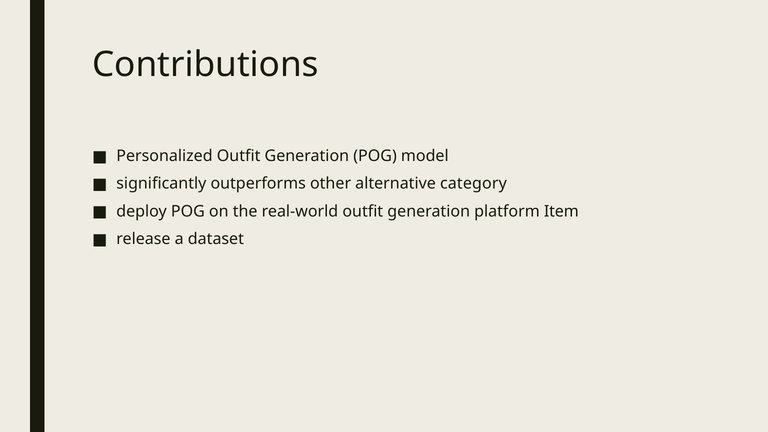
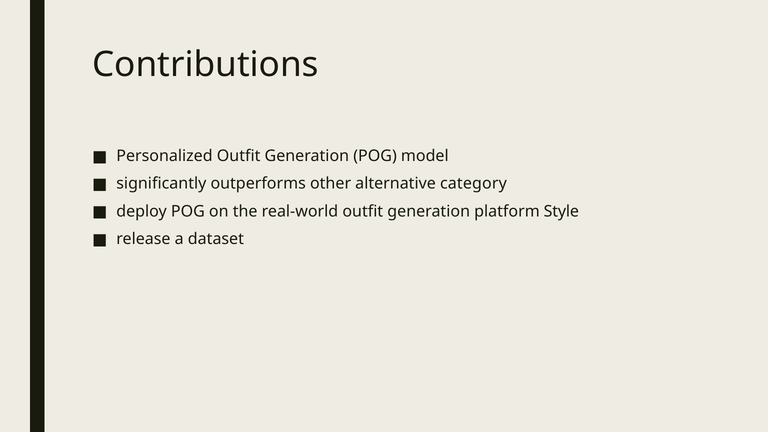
Item: Item -> Style (561, 211)
